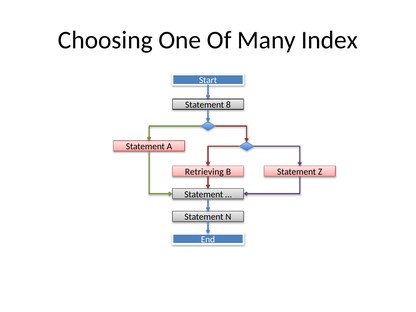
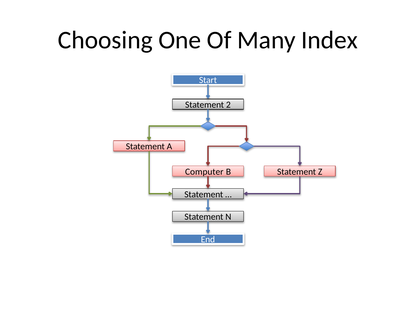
8: 8 -> 2 (228, 105)
Retrieving: Retrieving -> Computer (204, 172)
